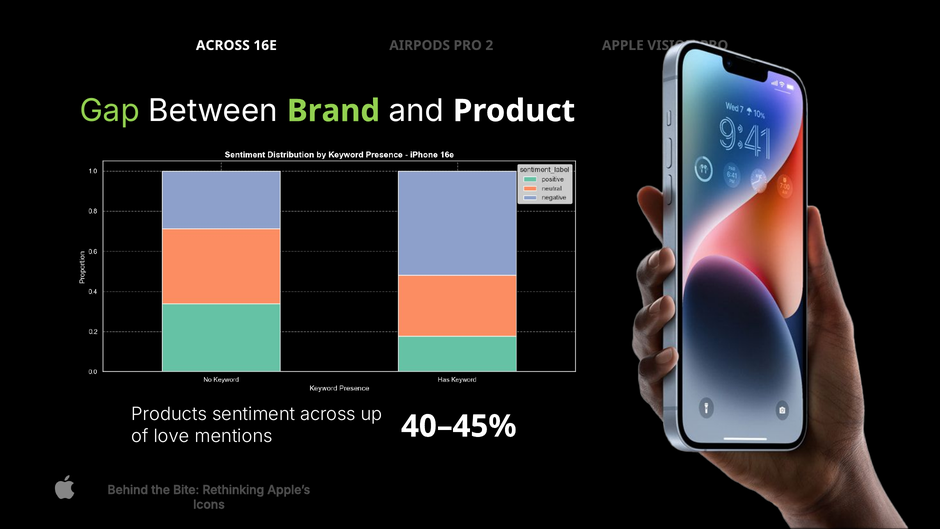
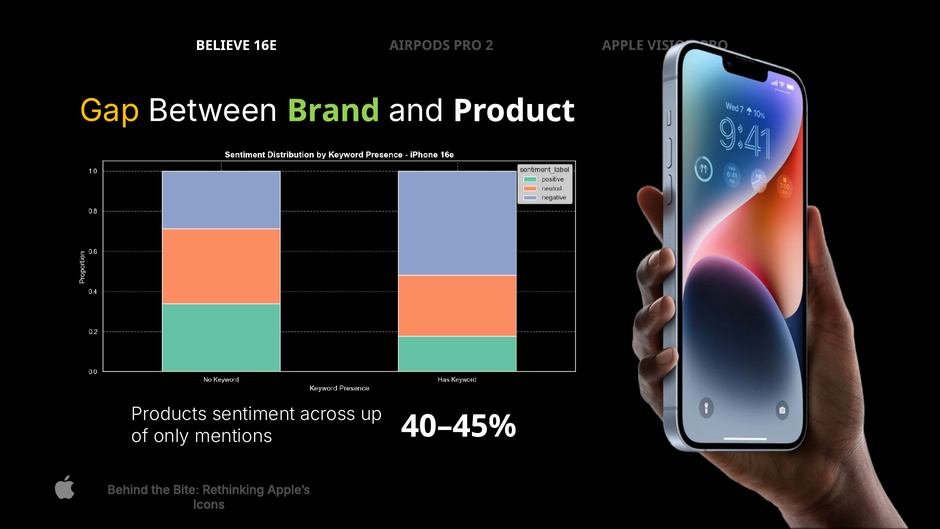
ACROSS: ACROSS -> BELIEVE (223, 45)
Gap colour: light green -> yellow (110, 111)
love: love -> only (172, 436)
